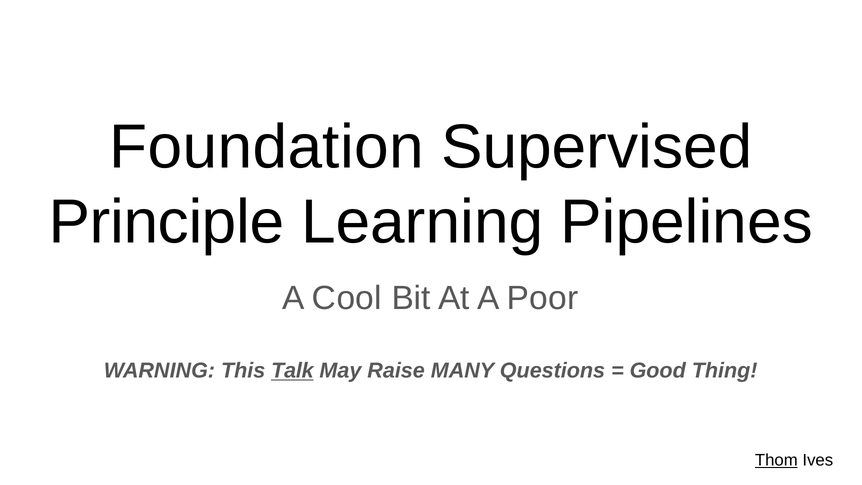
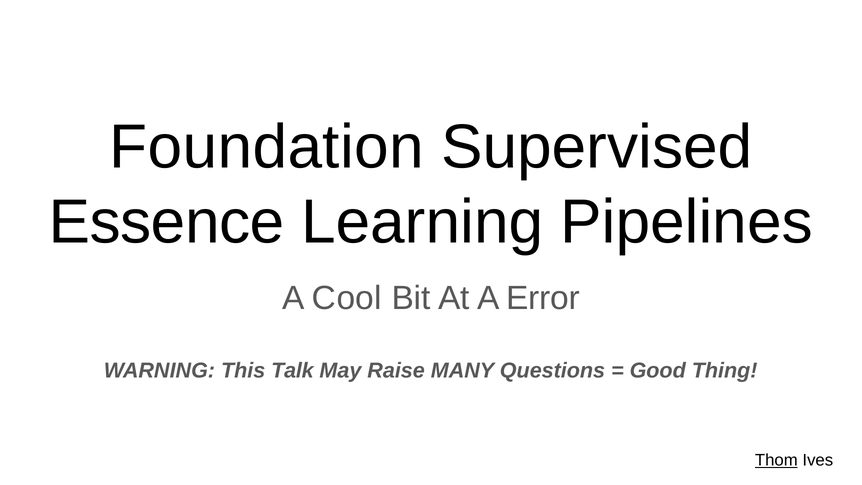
Principle: Principle -> Essence (167, 222)
Poor: Poor -> Error (543, 298)
Talk underline: present -> none (292, 371)
